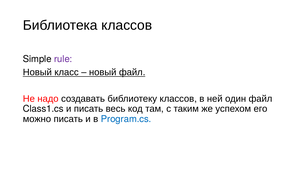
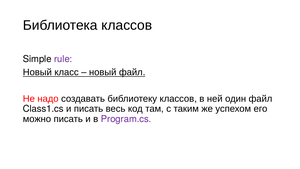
Program.cs colour: blue -> purple (126, 119)
